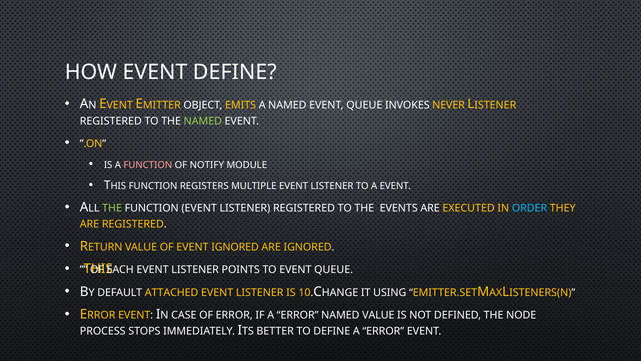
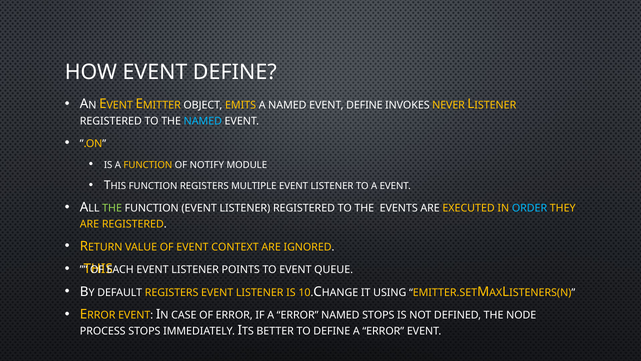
NAMED EVENT QUEUE: QUEUE -> DEFINE (364, 105)
NAMED colour: light green -> light blue (203, 121)
FUNCTION colour: pink -> yellow (148, 165)
EVENT IGNORED: IGNORED -> CONTEXT (235, 247)
DEFAULT ATTACHED: ATTACHED -> REGISTERS (172, 292)
NAMED VALUE: VALUE -> STOPS (378, 315)
